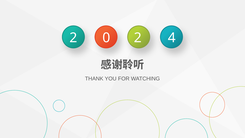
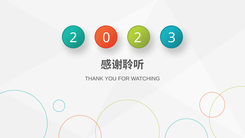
4: 4 -> 3 (172, 38)
